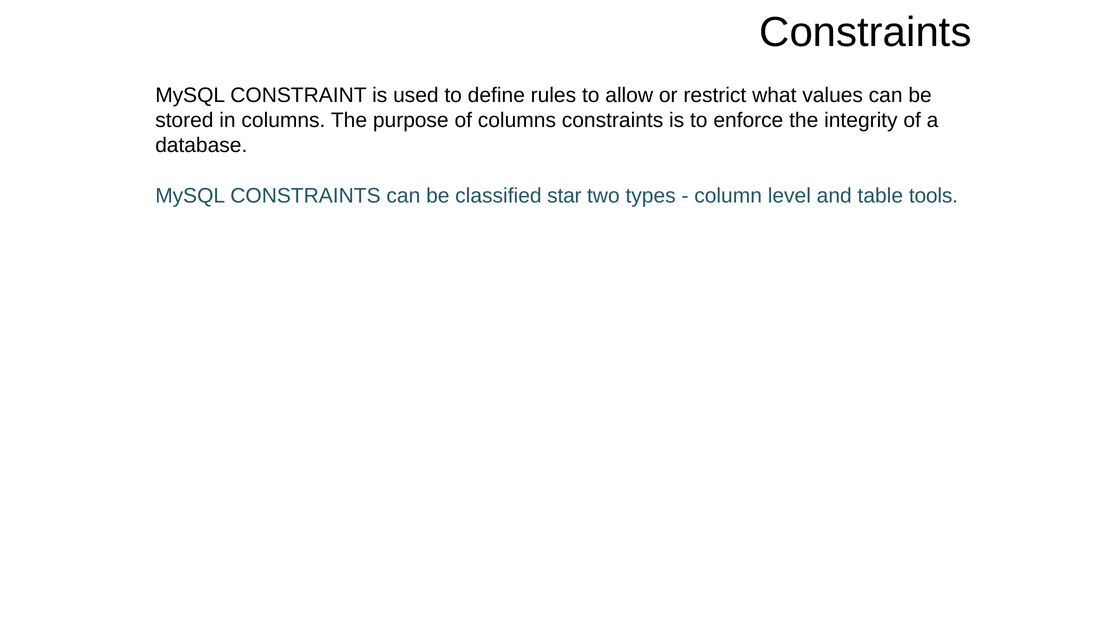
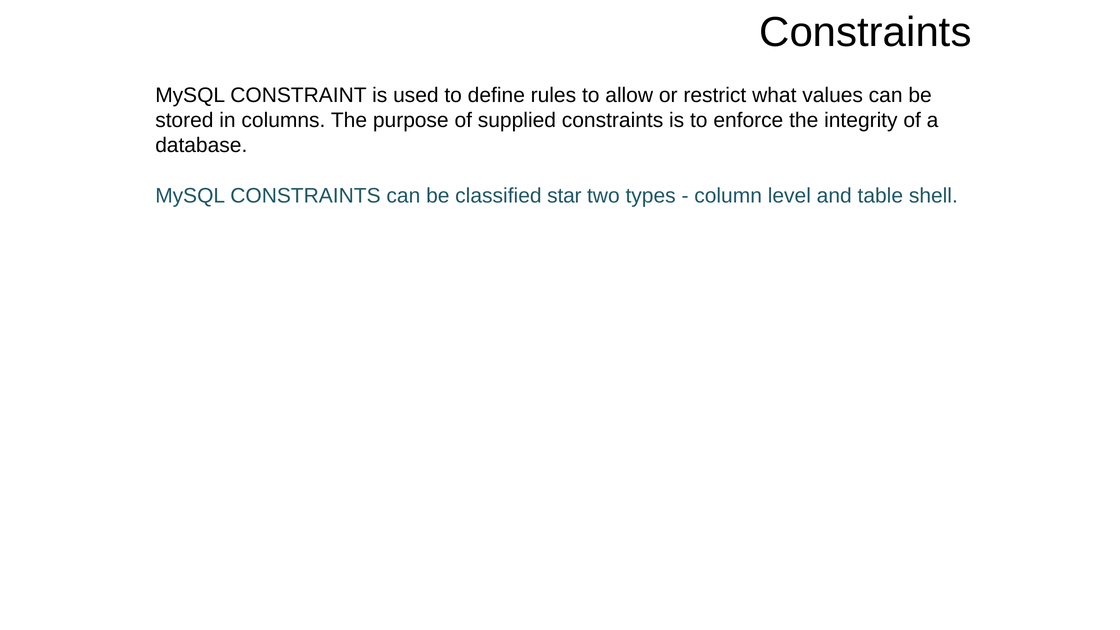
of columns: columns -> supplied (517, 120)
tools: tools -> shell (933, 196)
